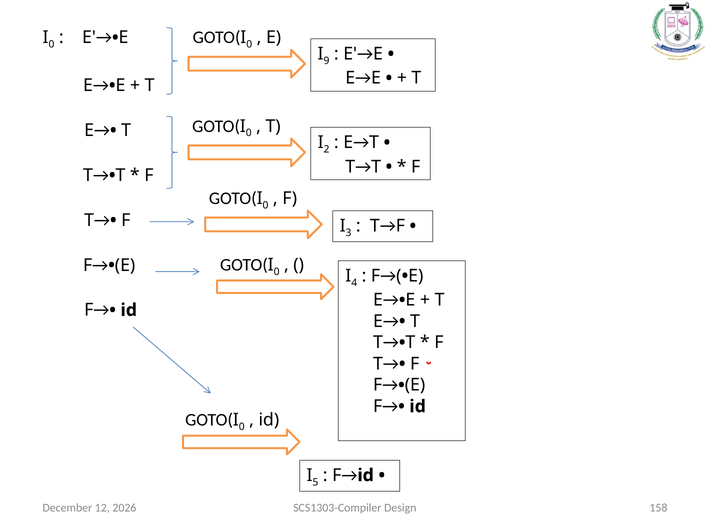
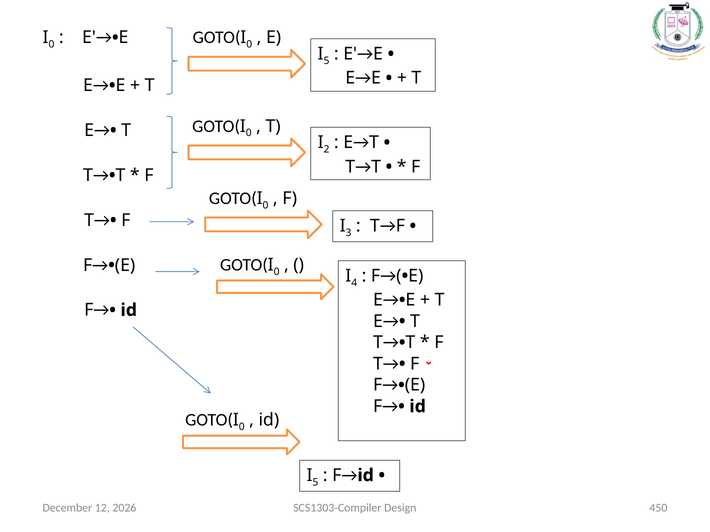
9: 9 -> 5 (326, 61)
158: 158 -> 450 (658, 508)
